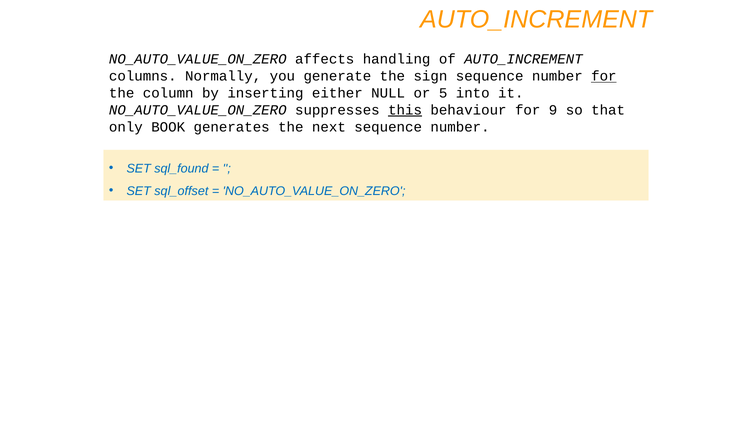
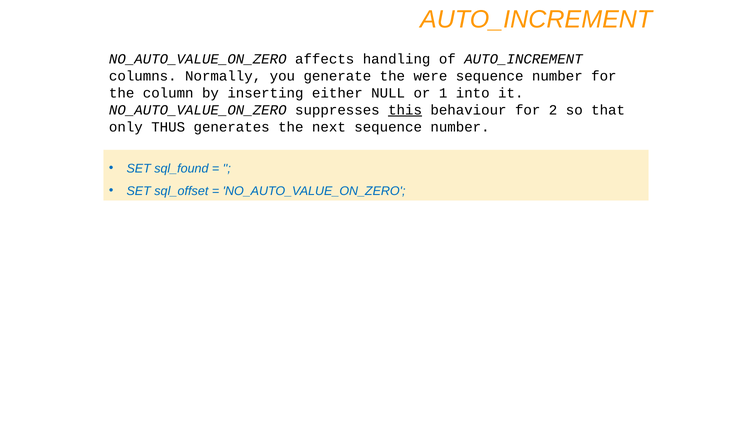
sign: sign -> were (430, 76)
for underline: present -> none (604, 76)
5: 5 -> 1 (443, 93)
9: 9 -> 2 (553, 110)
BOOK: BOOK -> THUS (168, 127)
